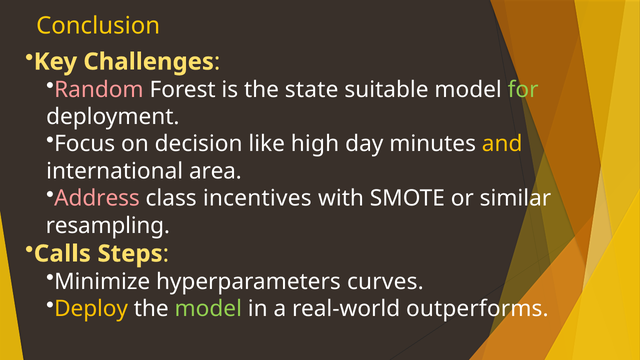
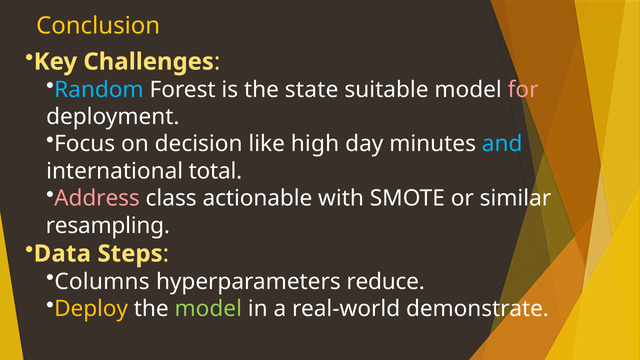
Random colour: pink -> light blue (99, 90)
for colour: light green -> pink (523, 90)
and colour: yellow -> light blue (502, 144)
area: area -> total (215, 171)
incentives: incentives -> actionable (257, 198)
Calls: Calls -> Data (62, 254)
Minimize: Minimize -> Columns (102, 282)
curves: curves -> reduce (386, 282)
outperforms: outperforms -> demonstrate (477, 309)
